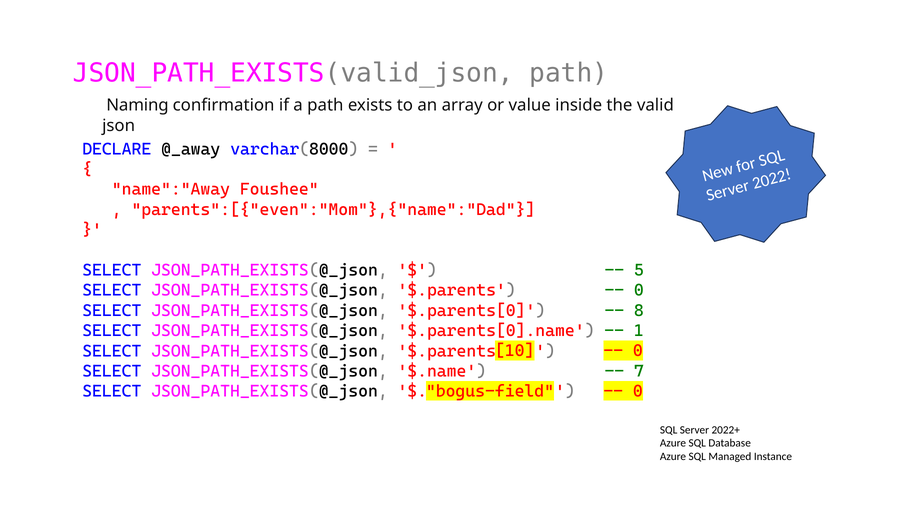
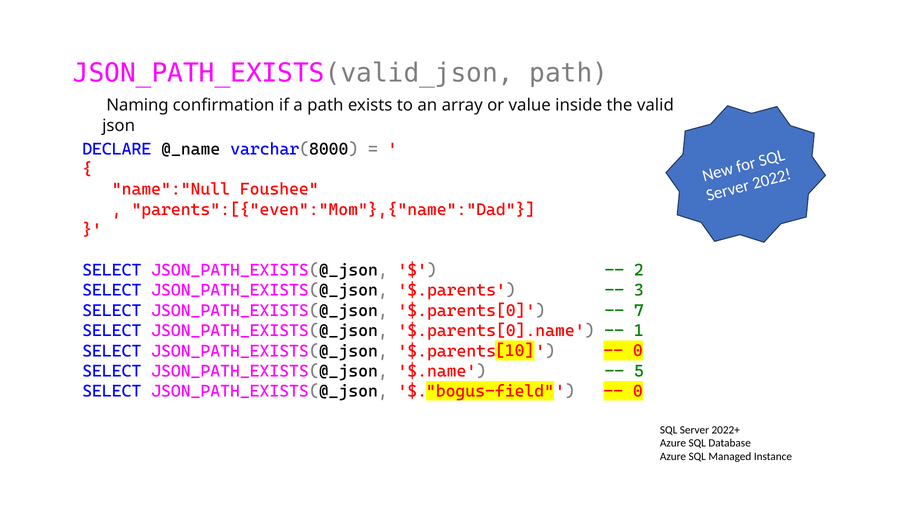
@_away: @_away -> @_name (191, 149)
name":"Away: name":"Away -> name":"Null (171, 189)
5: 5 -> 2 (639, 270)
0: 0 -> 3 (639, 290)
8: 8 -> 7 (639, 311)
7: 7 -> 5 (639, 371)
